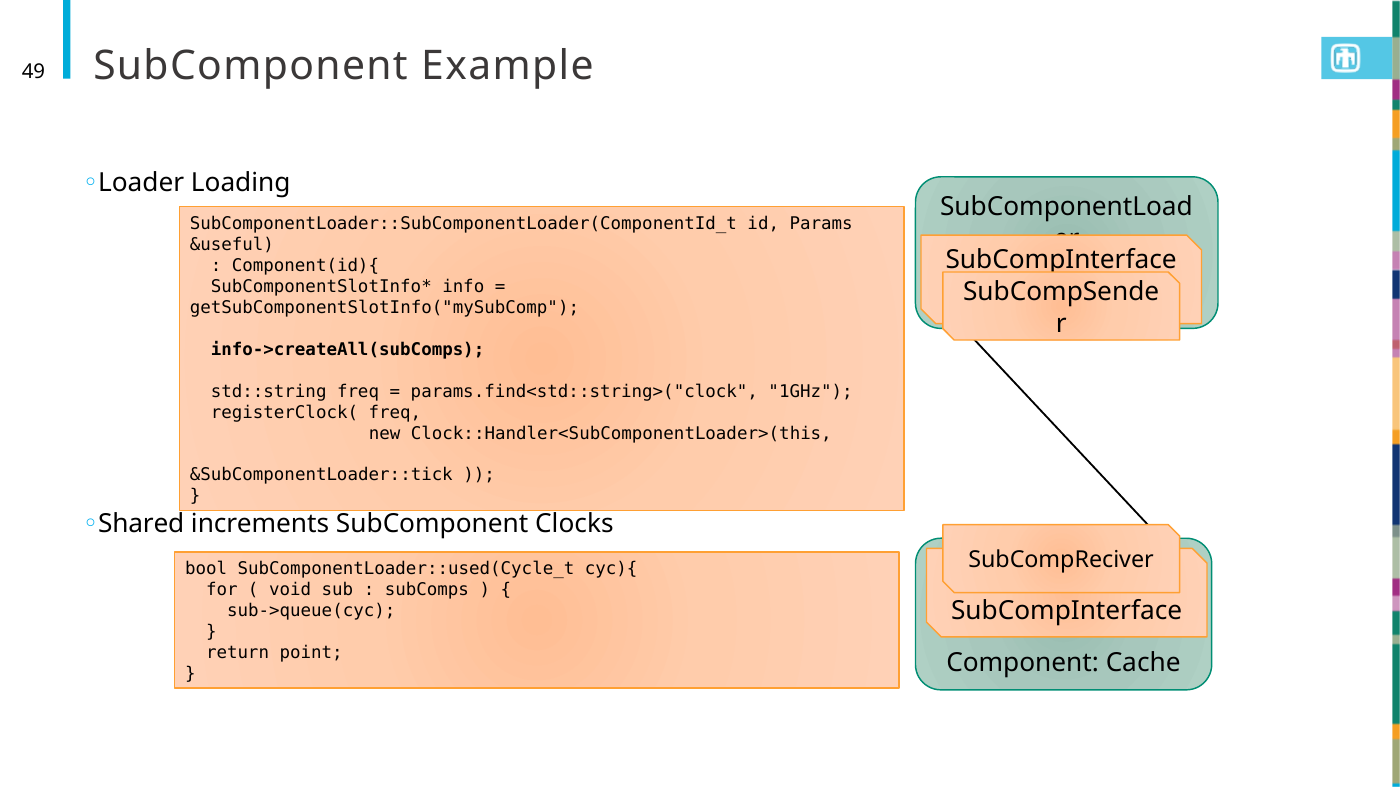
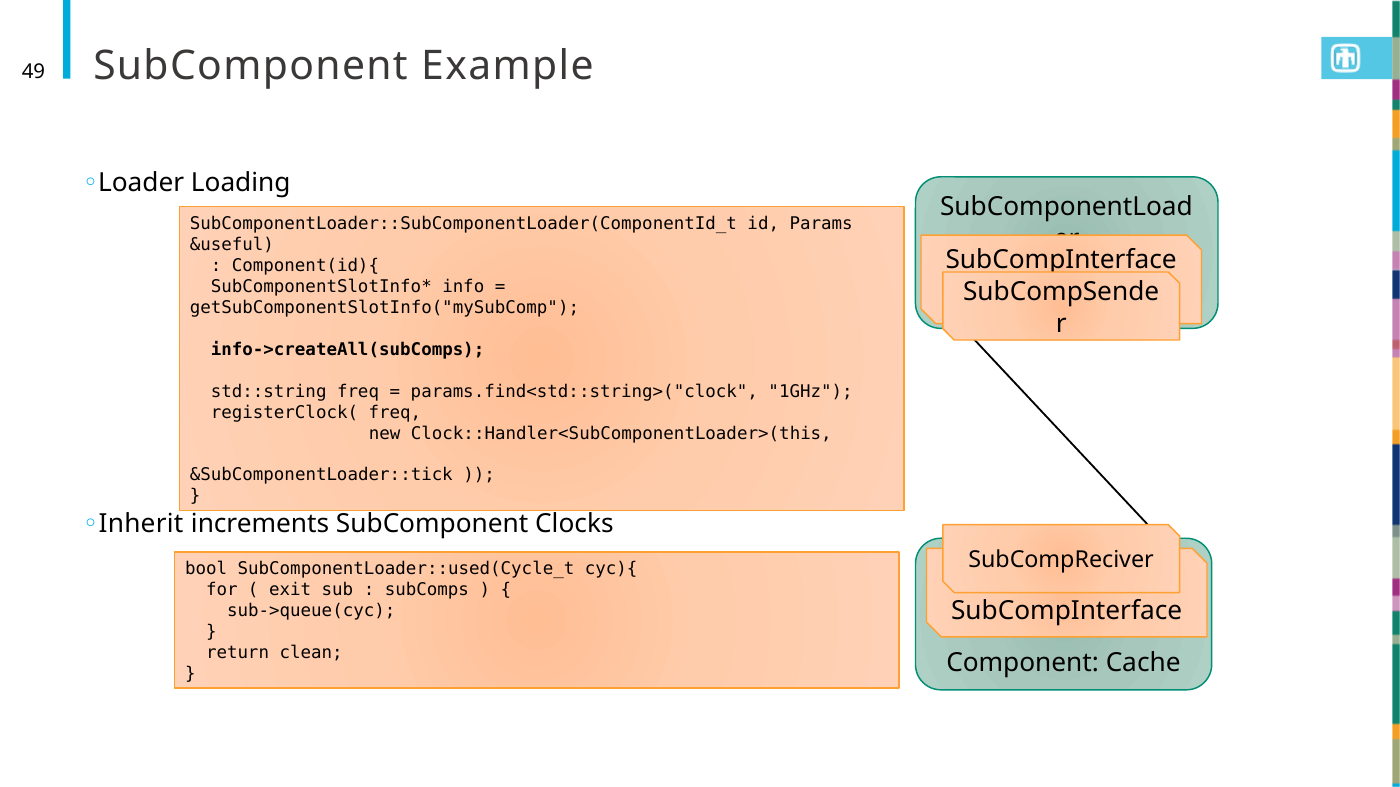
Shared: Shared -> Inherit (141, 525)
void: void -> exit (290, 590)
point: point -> clean (311, 653)
